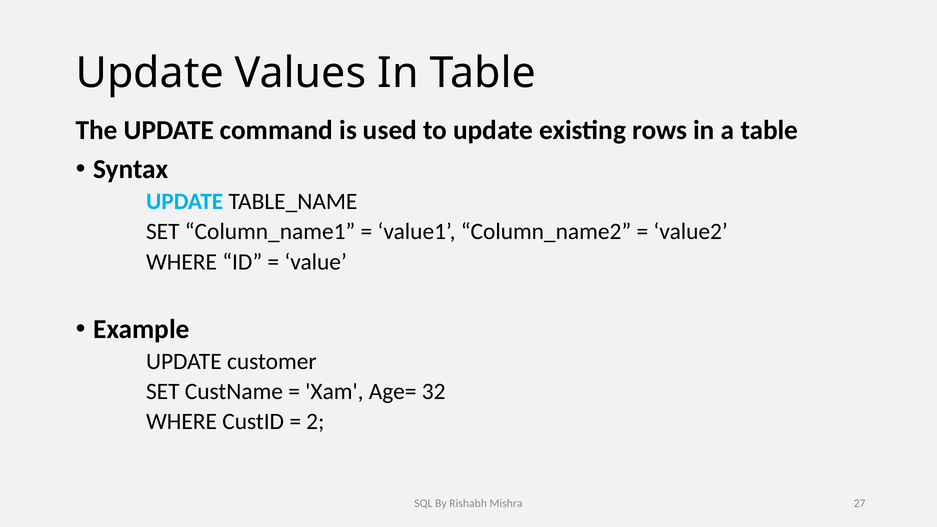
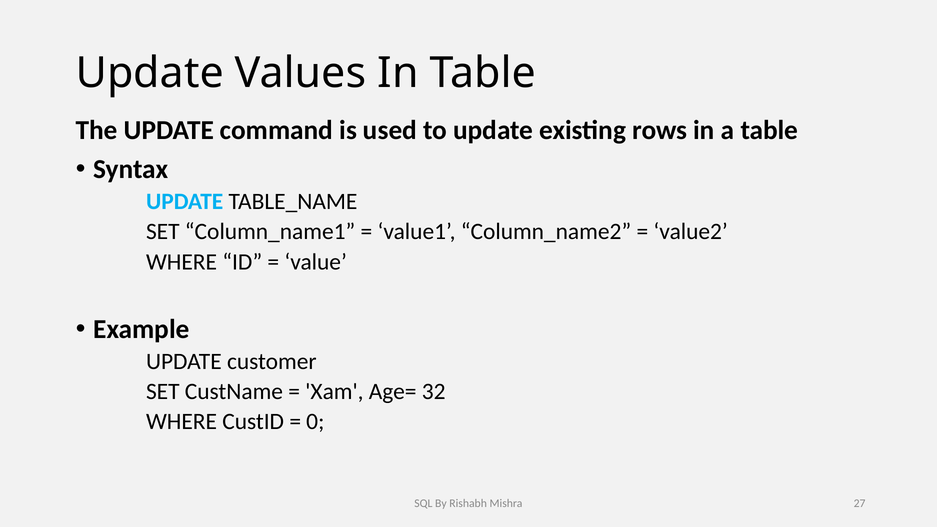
2: 2 -> 0 (315, 422)
